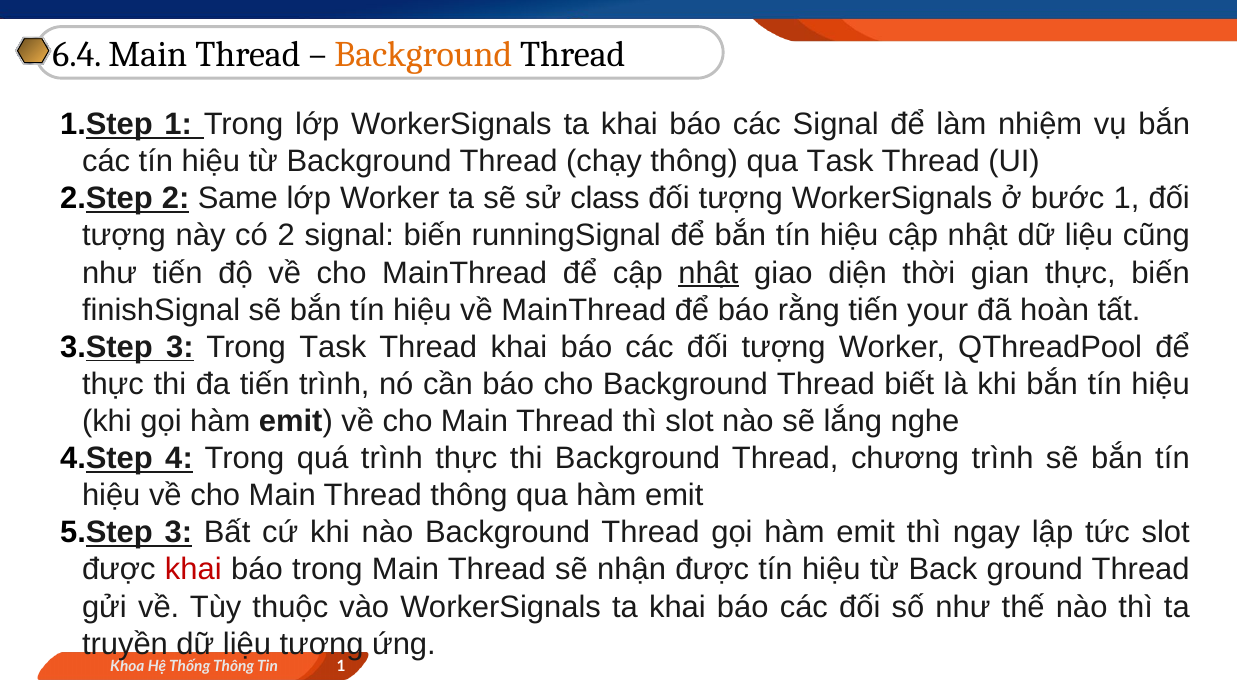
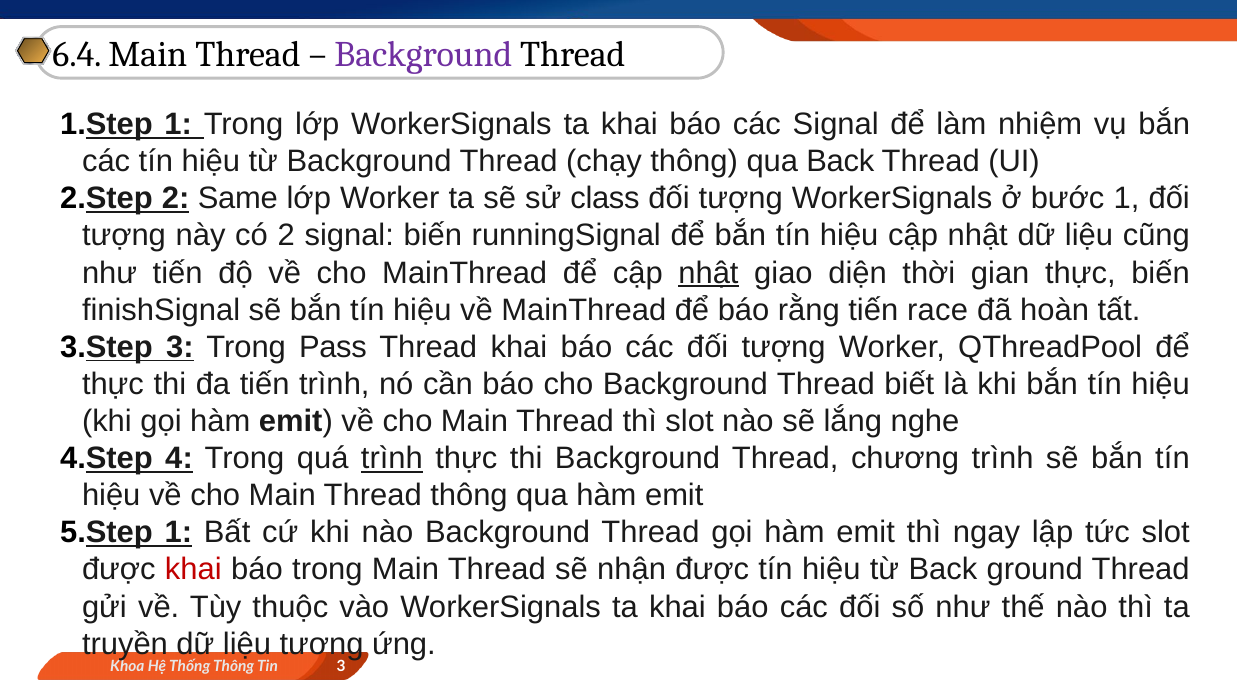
Background colour: orange -> purple (423, 55)
qua Task: Task -> Back (840, 161)
your: your -> race (938, 310)
Trong Task: Task -> Pass (333, 347)
trình underline: none -> present (392, 458)
3: 3 -> 1 (178, 532)
Tin 1: 1 -> 3 (341, 667)
